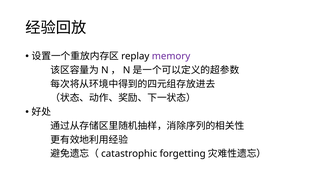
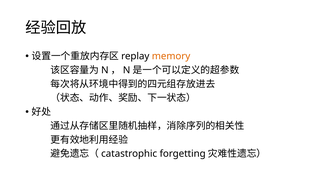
memory colour: purple -> orange (171, 56)
